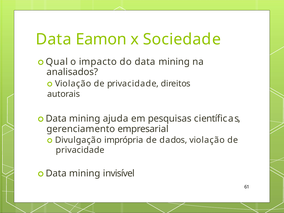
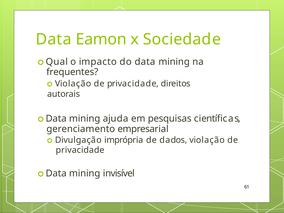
analisados: analisados -> frequentes (72, 72)
